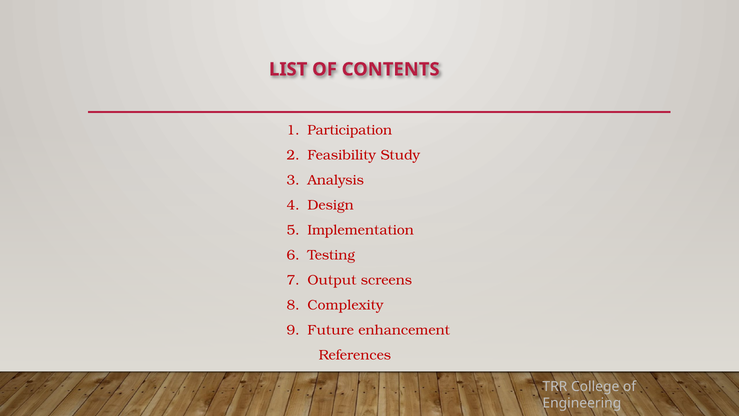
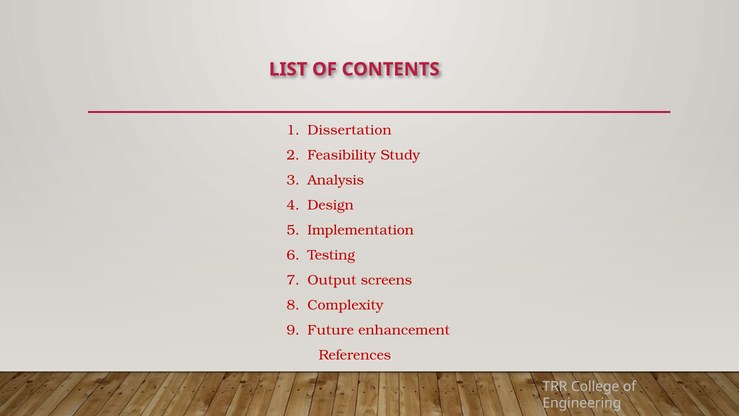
Participation: Participation -> Dissertation (350, 130)
